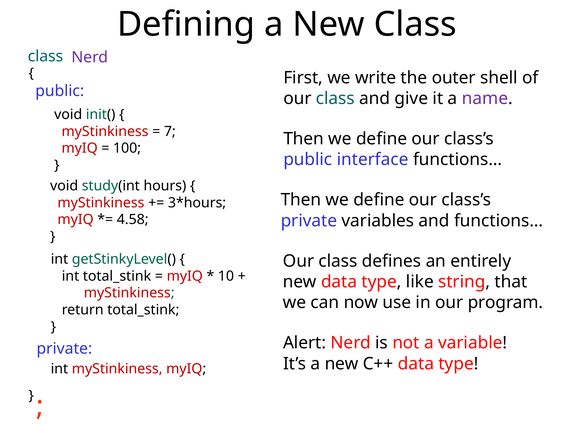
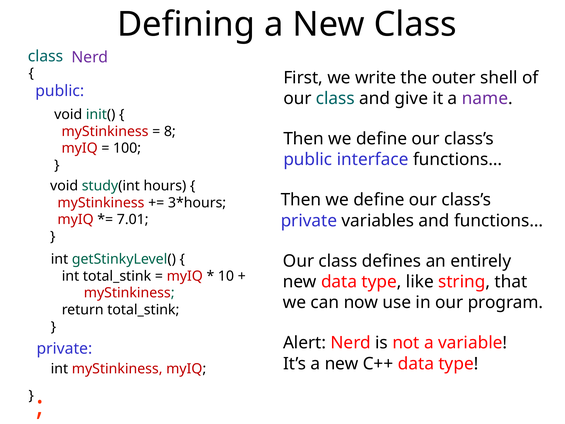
7: 7 -> 8 (170, 131)
4.58: 4.58 -> 7.01 (133, 220)
